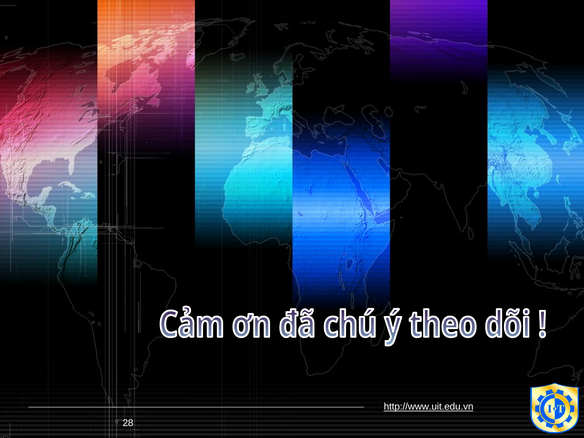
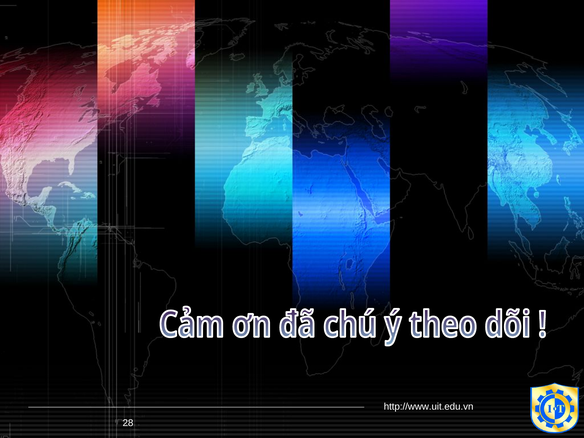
http://www.uit.edu.vn underline: present -> none (429, 407)
